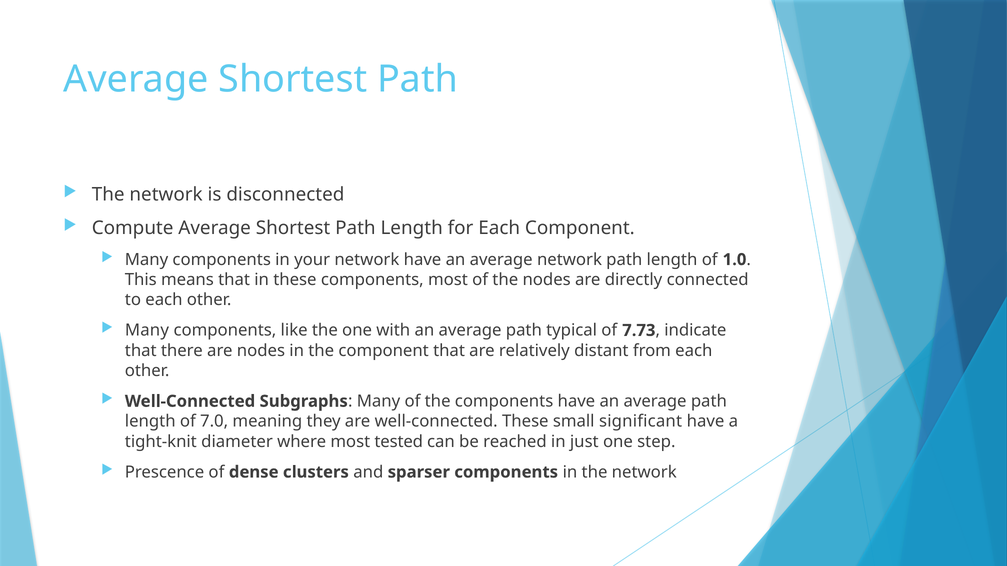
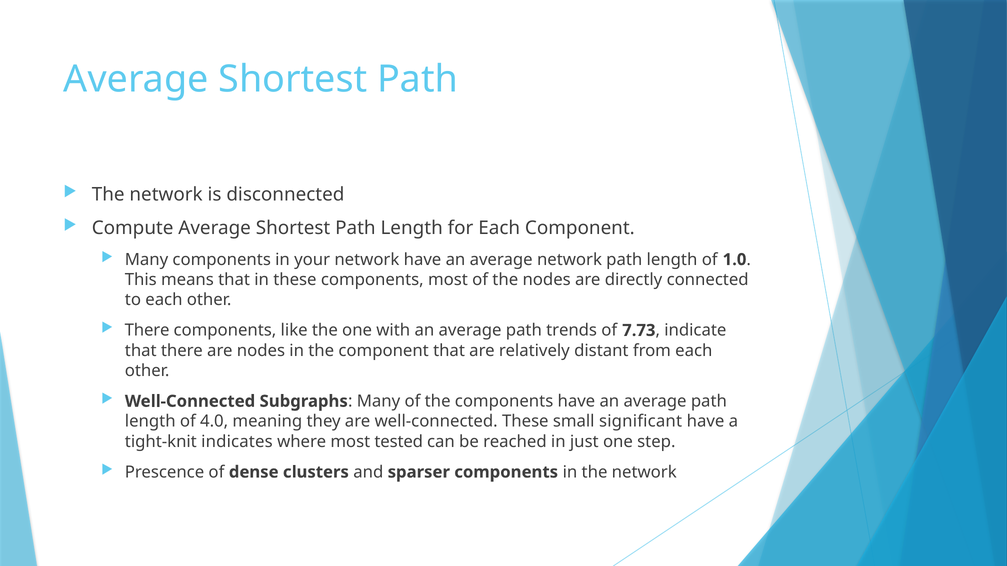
Many: Many -> There (147, 331)
typical: typical -> trends (572, 331)
7.0: 7.0 -> 4.0 (214, 422)
diameter: diameter -> indicates (237, 442)
